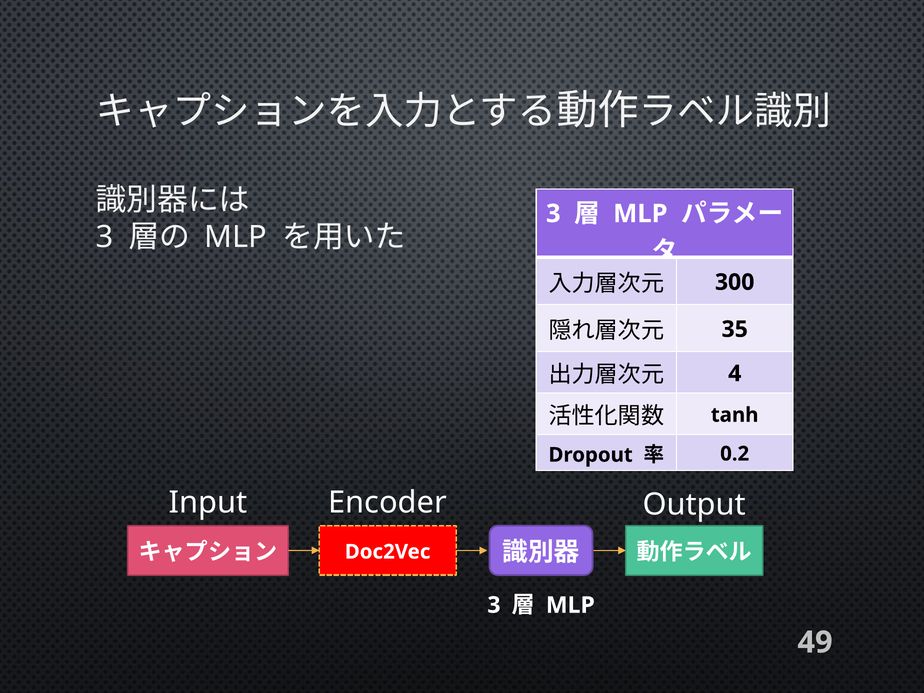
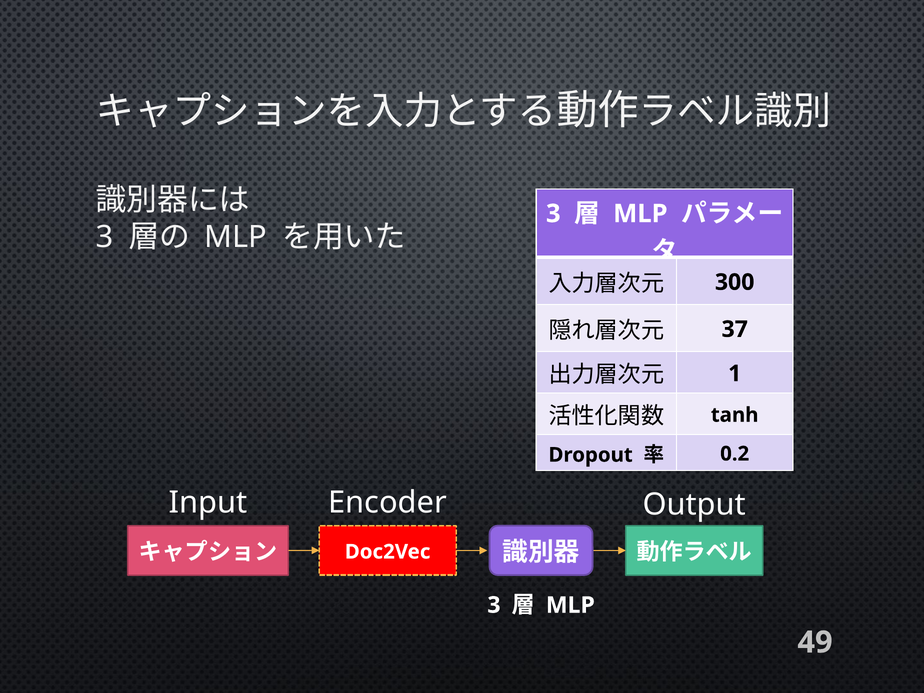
35: 35 -> 37 (735, 329)
4: 4 -> 1 (735, 374)
